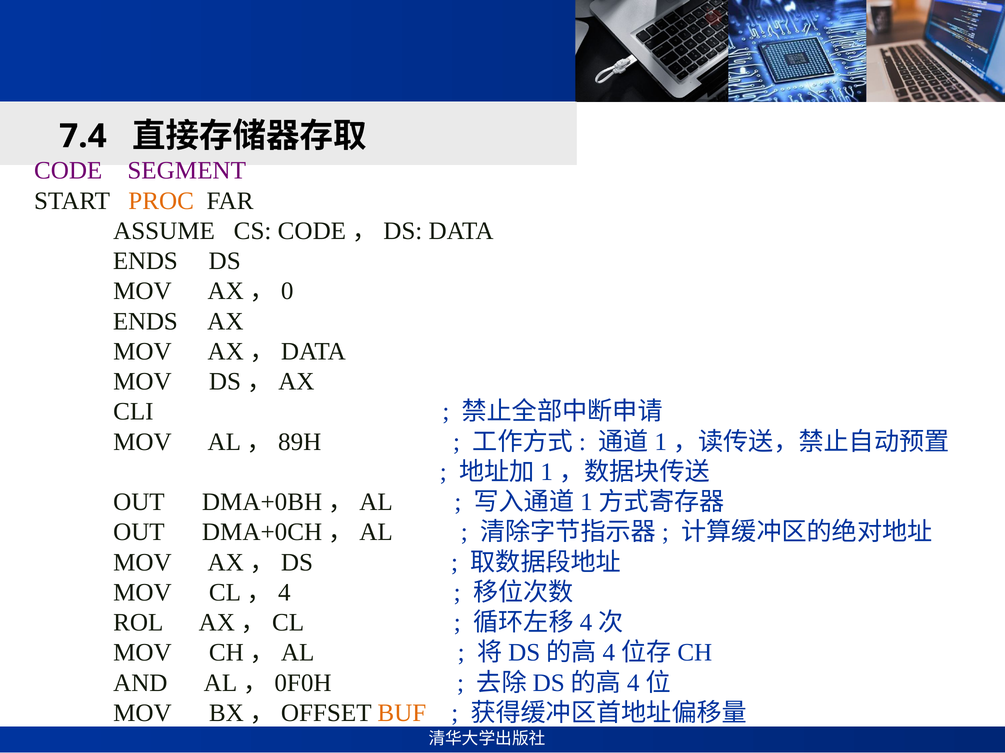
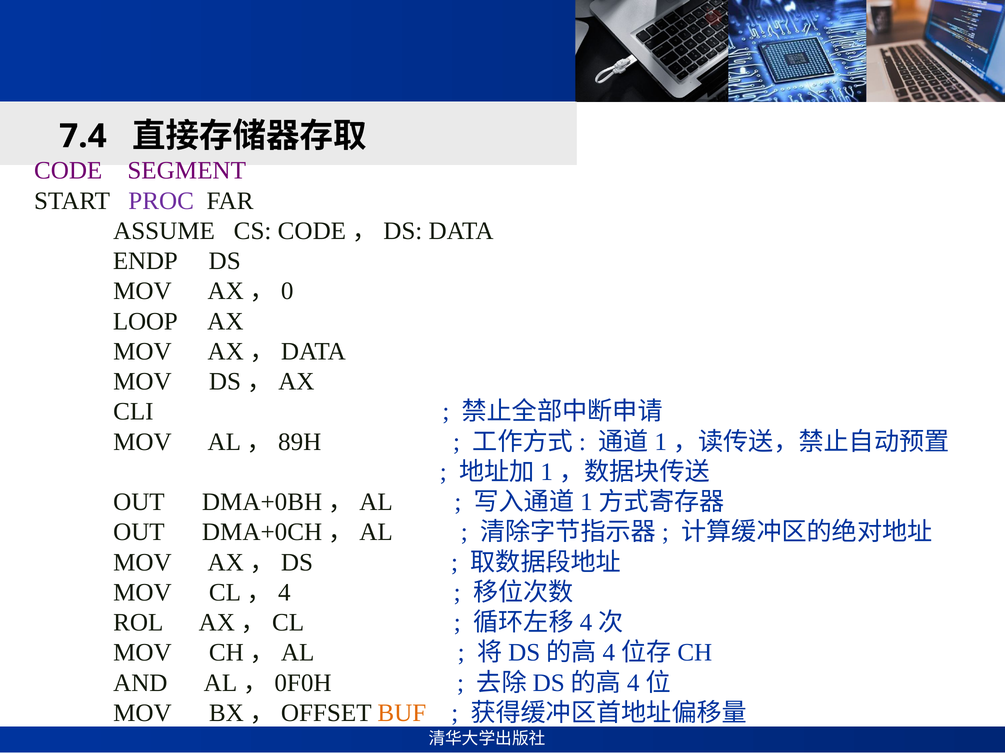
PROC colour: orange -> purple (161, 201)
ENDS: ENDS -> ENDP (145, 261)
ENDS: ENDS -> LOOP (145, 322)
